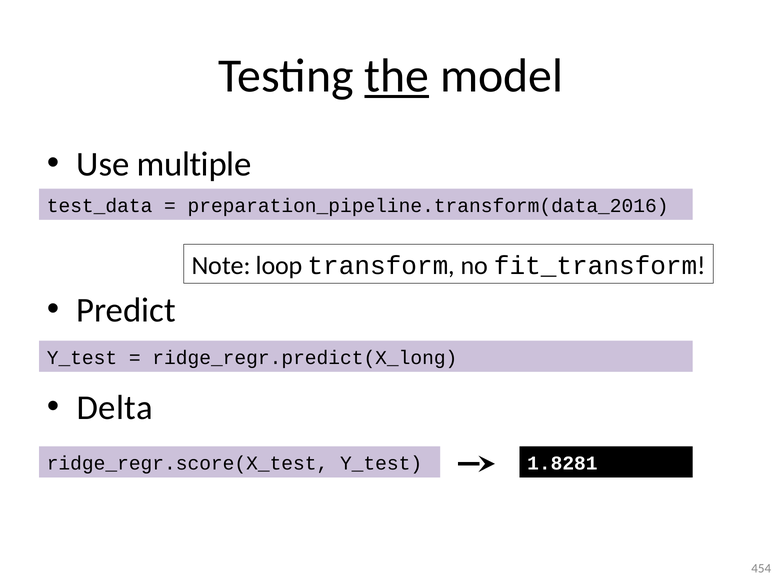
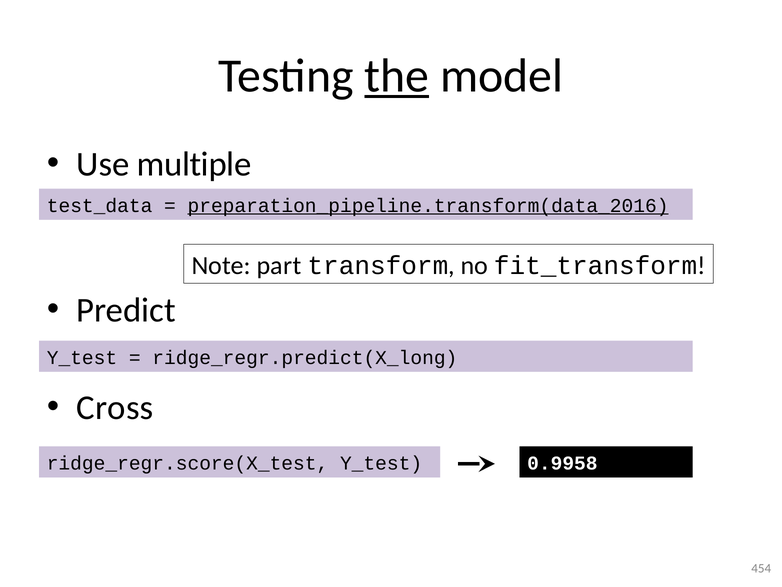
preparation_pipeline.transform(data_2016 underline: none -> present (428, 205)
loop: loop -> part (279, 265)
Delta: Delta -> Cross (115, 407)
1.8281: 1.8281 -> 0.9958 (562, 463)
